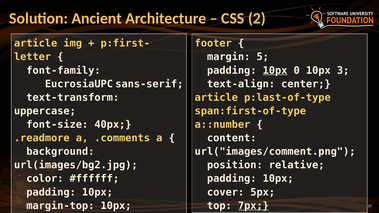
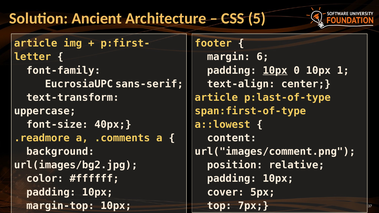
2: 2 -> 5 (257, 18)
5: 5 -> 6 (263, 57)
3: 3 -> 1 (343, 70)
a::number: a::number -> a::lowest (222, 125)
7px underline: present -> none (253, 206)
